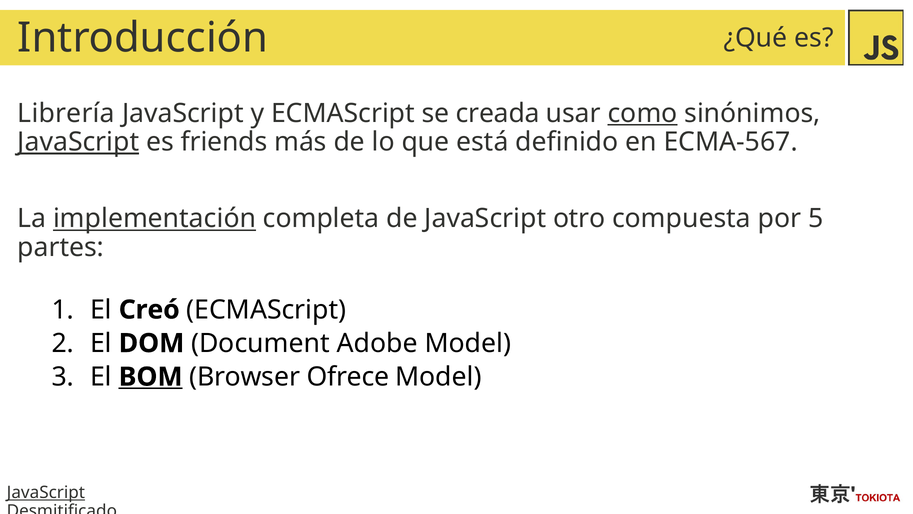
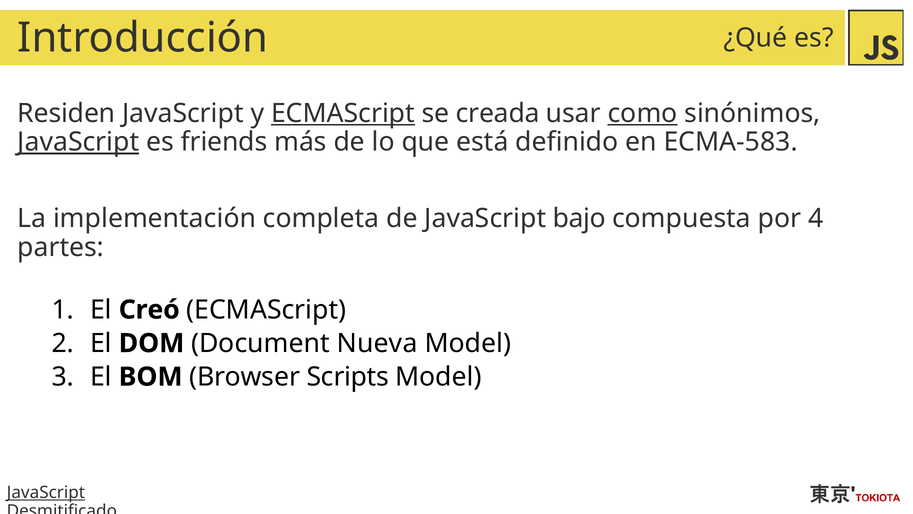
Librería: Librería -> Residen (66, 113)
ECMAScript underline: none -> present (343, 113)
ECMA-567: ECMA-567 -> ECMA-583 (731, 142)
implementación underline: present -> none (155, 218)
otro: otro -> bajo (579, 218)
5: 5 -> 4 (816, 218)
Adobe: Adobe -> Nueva (377, 343)
BOM underline: present -> none (151, 377)
Ofrece: Ofrece -> Scripts (348, 377)
